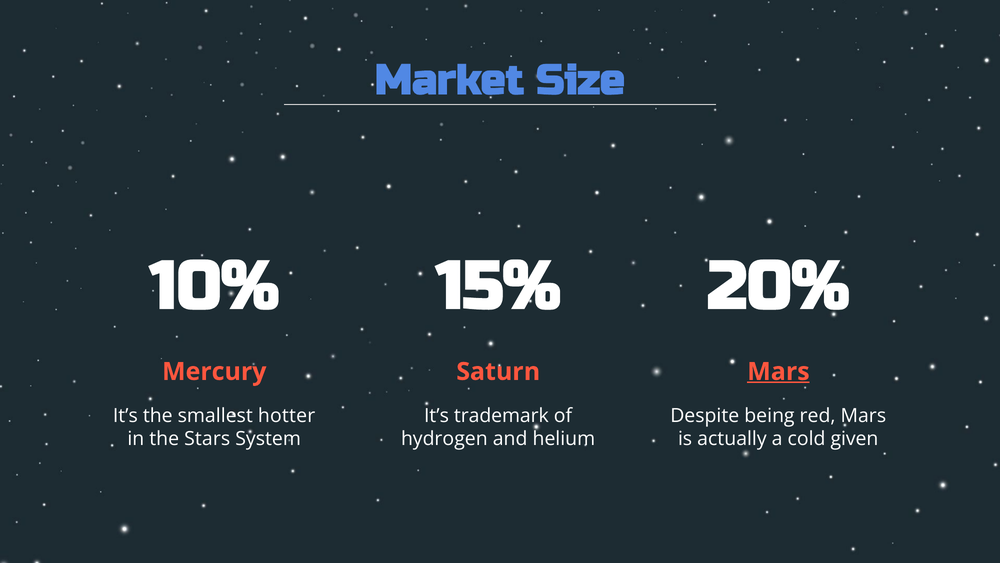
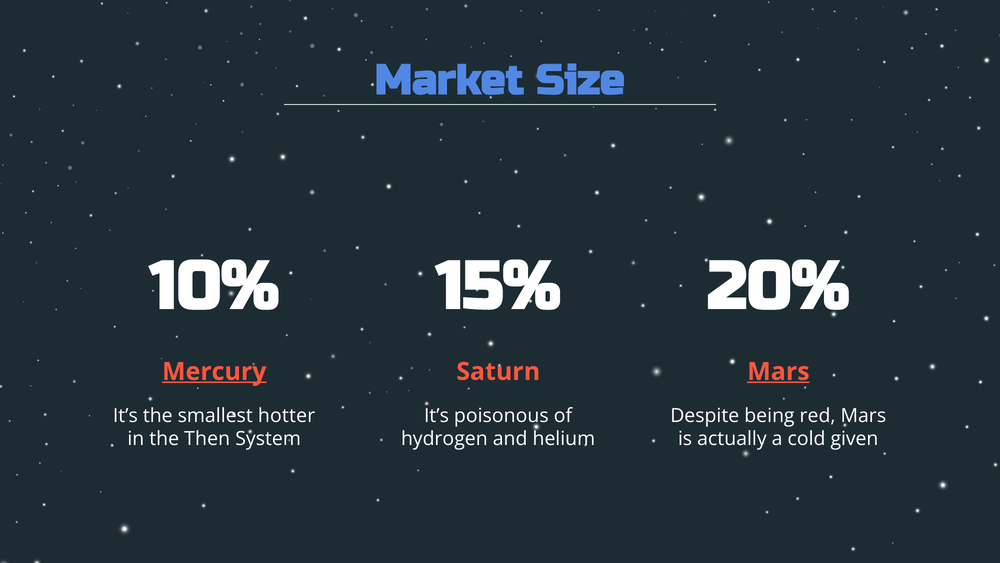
Mercury underline: none -> present (214, 371)
trademark: trademark -> poisonous (501, 415)
Stars: Stars -> Then (207, 439)
